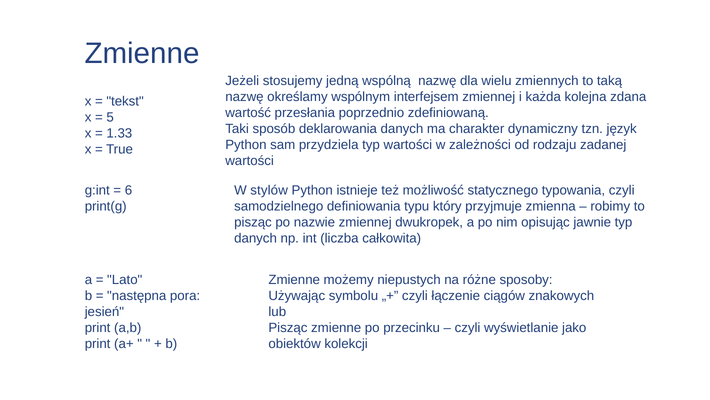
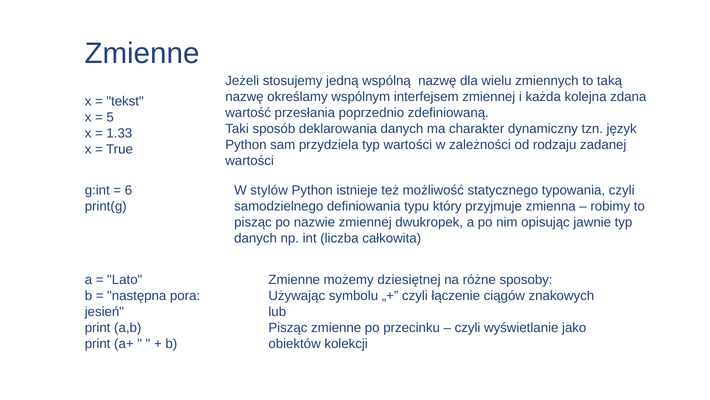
niepustych: niepustych -> dziesiętnej (409, 280)
